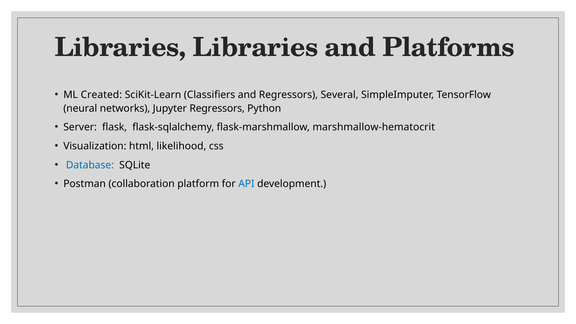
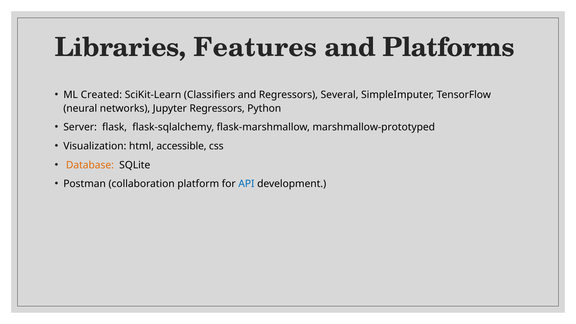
Libraries Libraries: Libraries -> Features (255, 47)
marshmallow-hematocrit: marshmallow-hematocrit -> marshmallow-prototyped (374, 127)
likelihood: likelihood -> accessible (181, 146)
Database colour: blue -> orange (90, 165)
